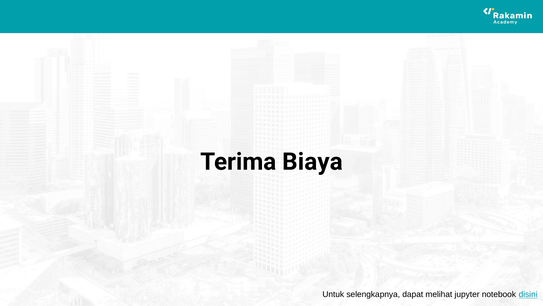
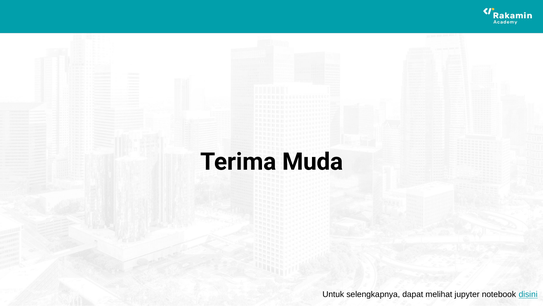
Biaya: Biaya -> Muda (313, 161)
